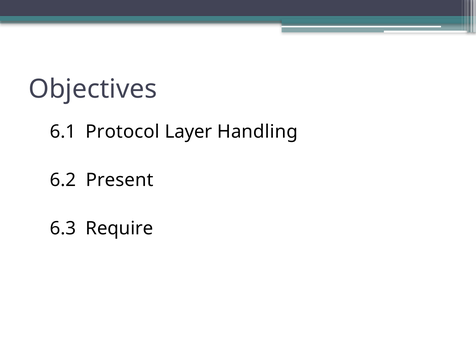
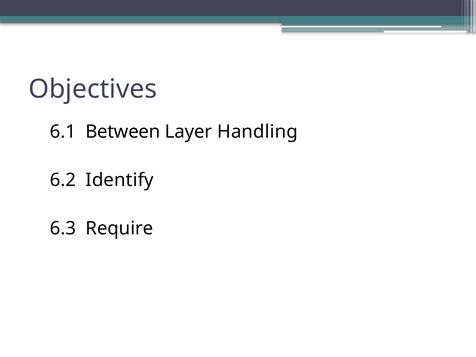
Protocol: Protocol -> Between (123, 132)
Present: Present -> Identify (120, 180)
